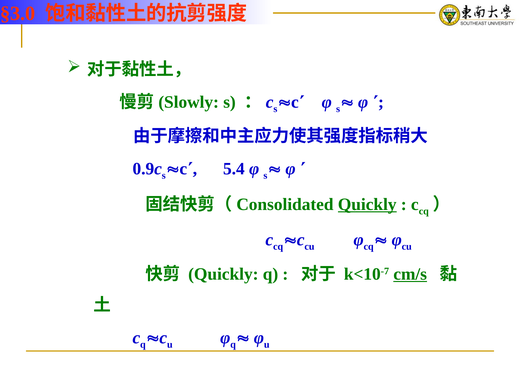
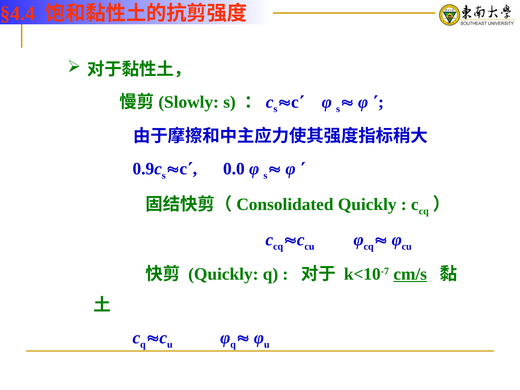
§3.0: §3.0 -> §4.4 (18, 13)
5.4: 5.4 -> 0.0 (234, 169)
Quickly underline: present -> none (367, 204)
